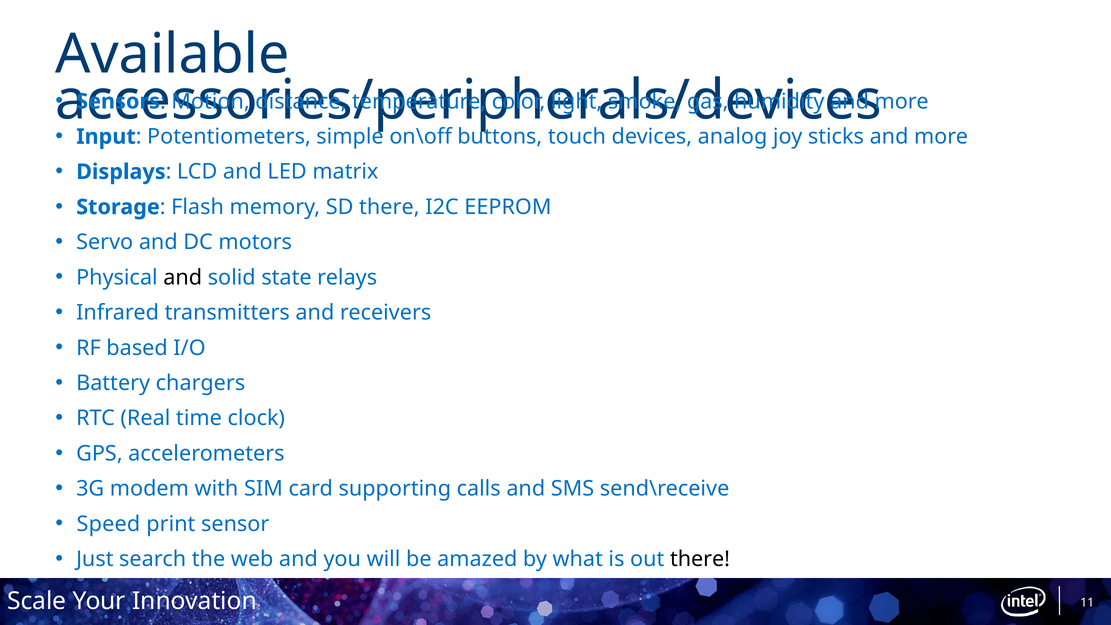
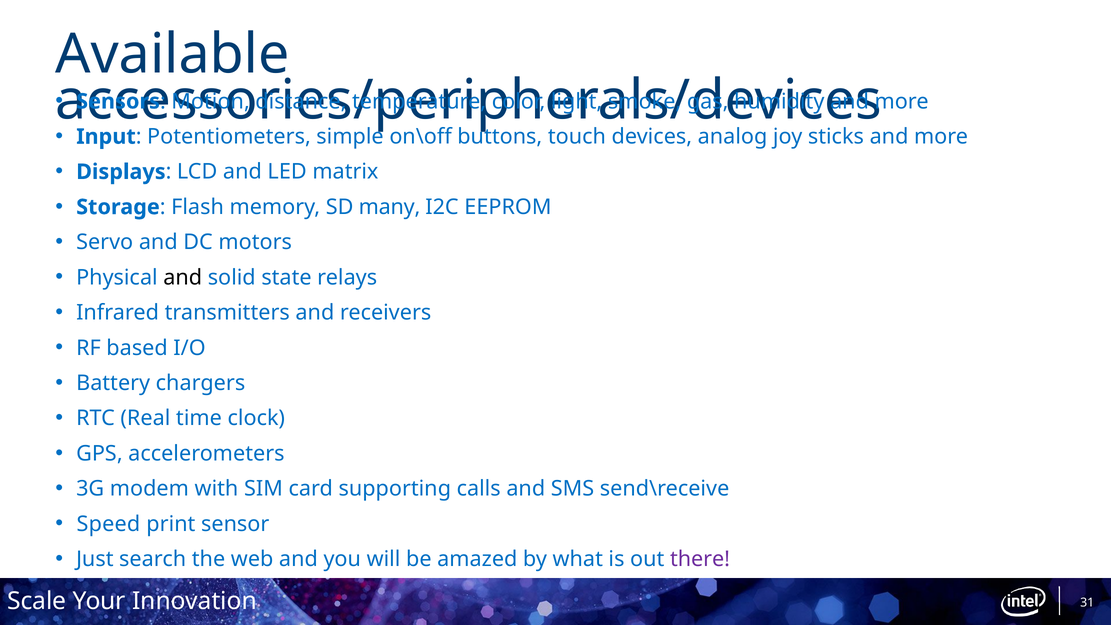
SD there: there -> many (390, 207)
there colour: black -> purple (700, 559)
11: 11 -> 31 (1087, 603)
